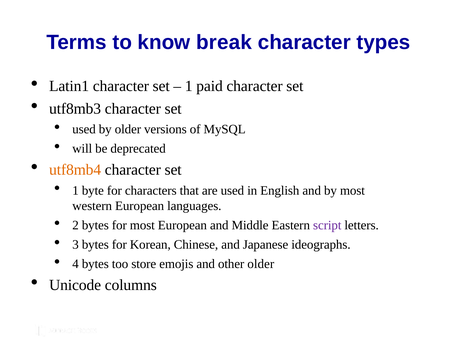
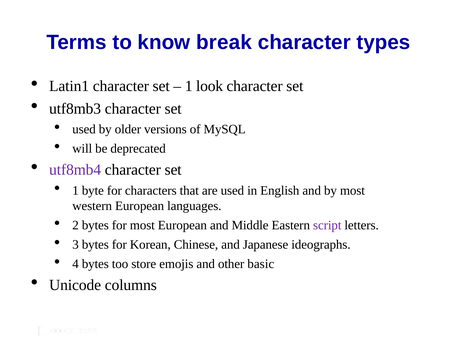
paid: paid -> look (210, 86)
utf8mb4 colour: orange -> purple (75, 170)
other older: older -> basic (261, 264)
